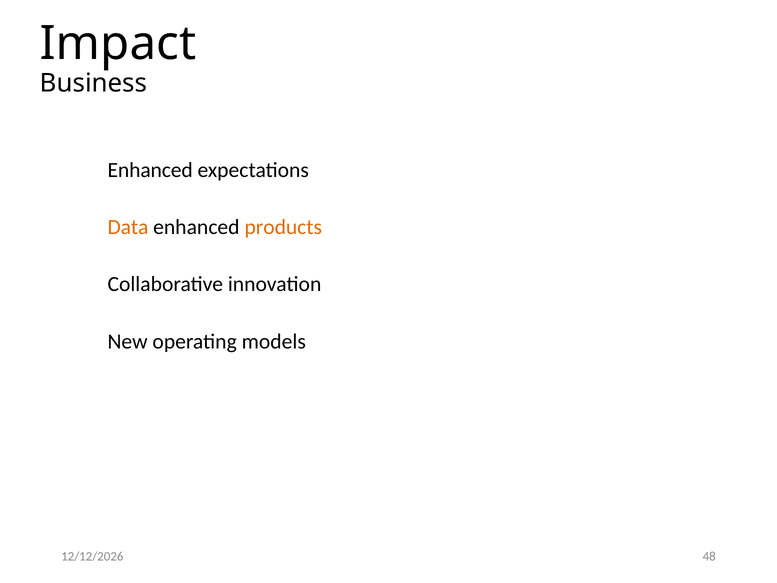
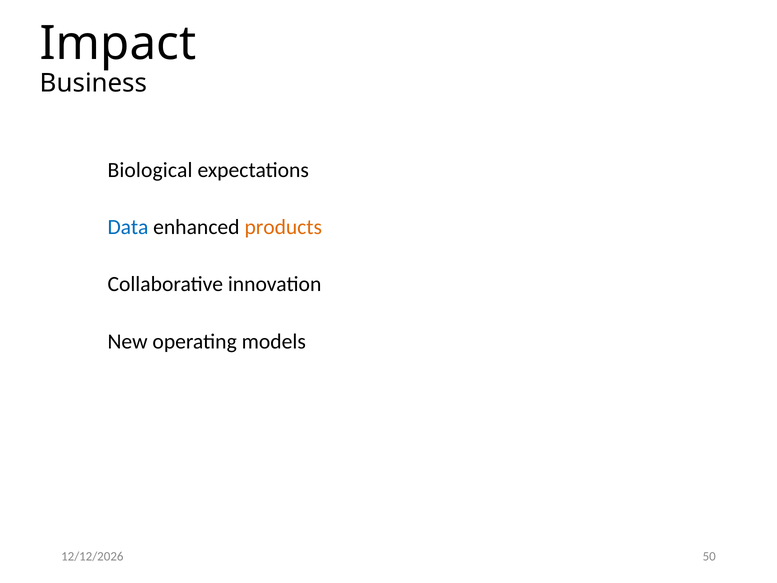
Enhanced: Enhanced -> Biological (150, 170)
Data colour: orange -> blue (128, 227)
48: 48 -> 50 (709, 556)
